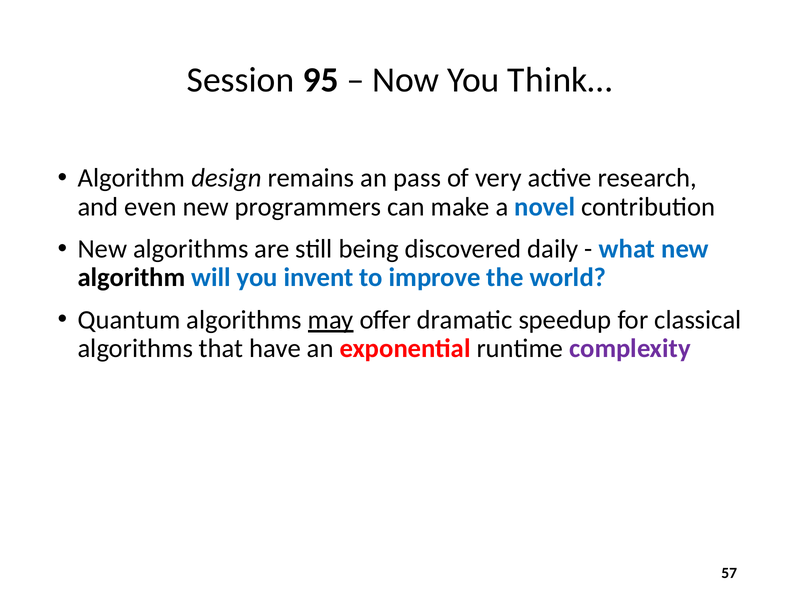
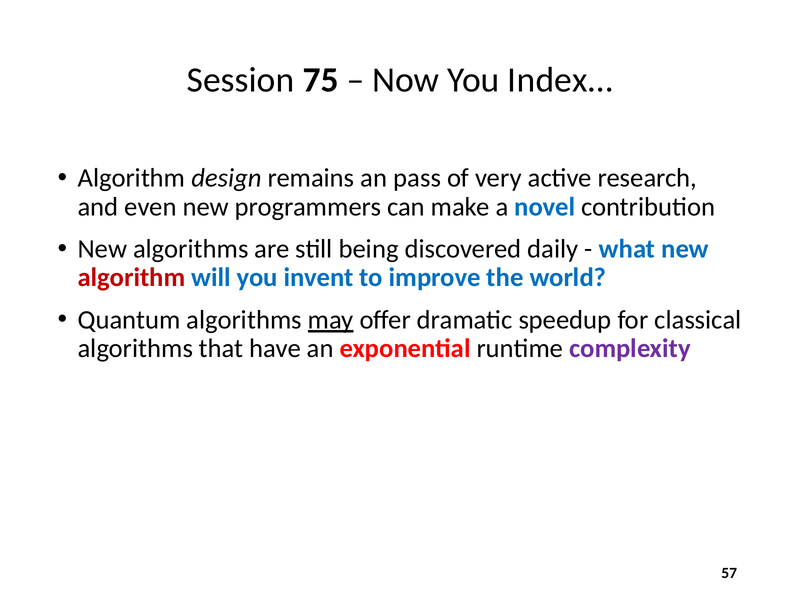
95: 95 -> 75 (321, 80)
Think…: Think… -> Index… (560, 80)
algorithm colour: black -> red (132, 278)
